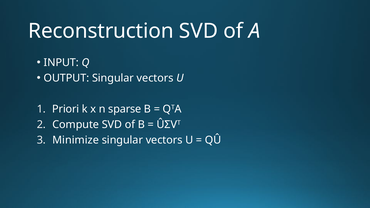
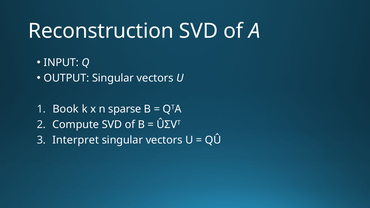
Priori: Priori -> Book (66, 109)
Minimize: Minimize -> Interpret (76, 140)
